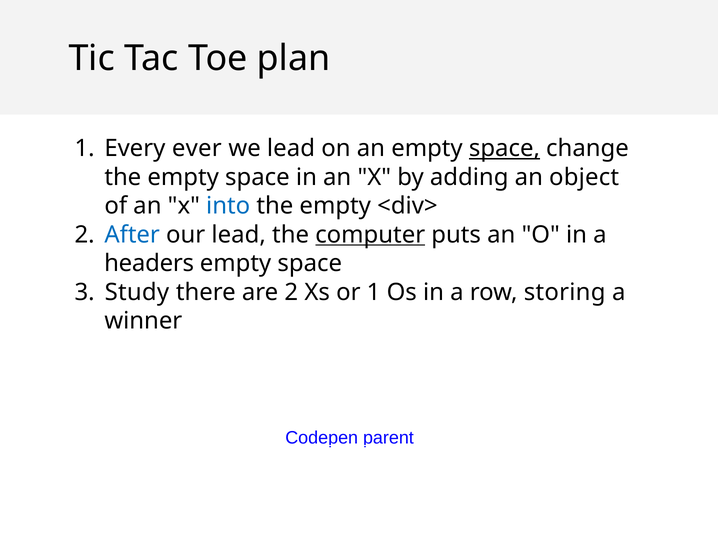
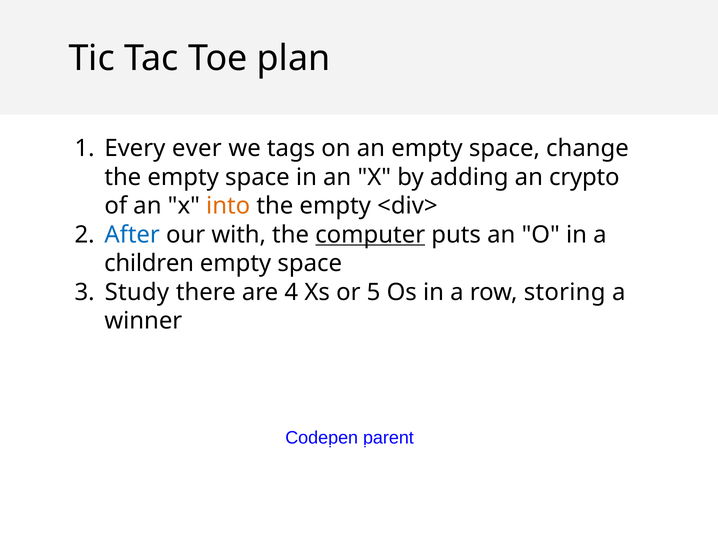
we lead: lead -> tags (291, 148)
space underline: present -> none (504, 148)
object: object -> crypto (584, 177)
into colour: blue -> orange (228, 206)
our lead: lead -> with (239, 234)
headers: headers -> children (149, 263)
are 2: 2 -> 4 (291, 292)
or 1: 1 -> 5 (374, 292)
